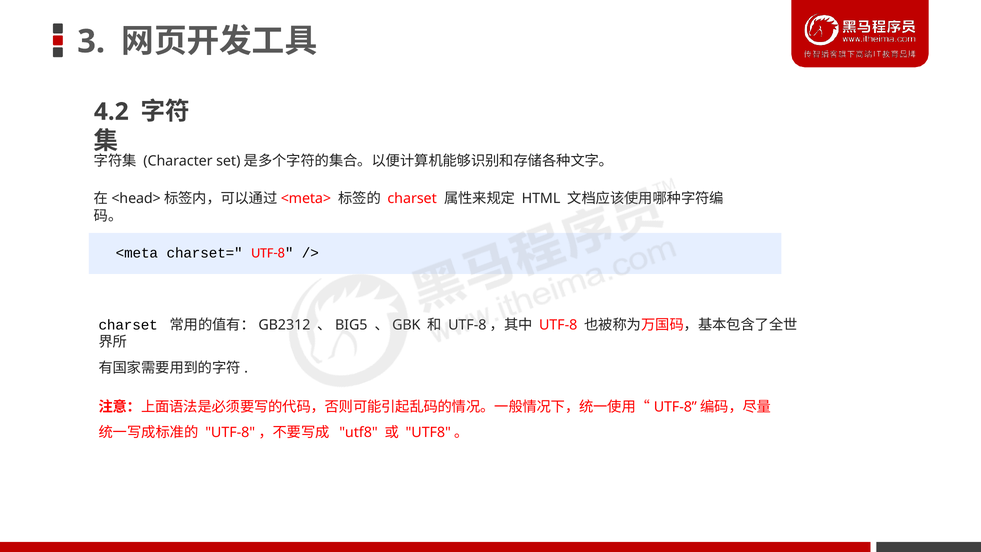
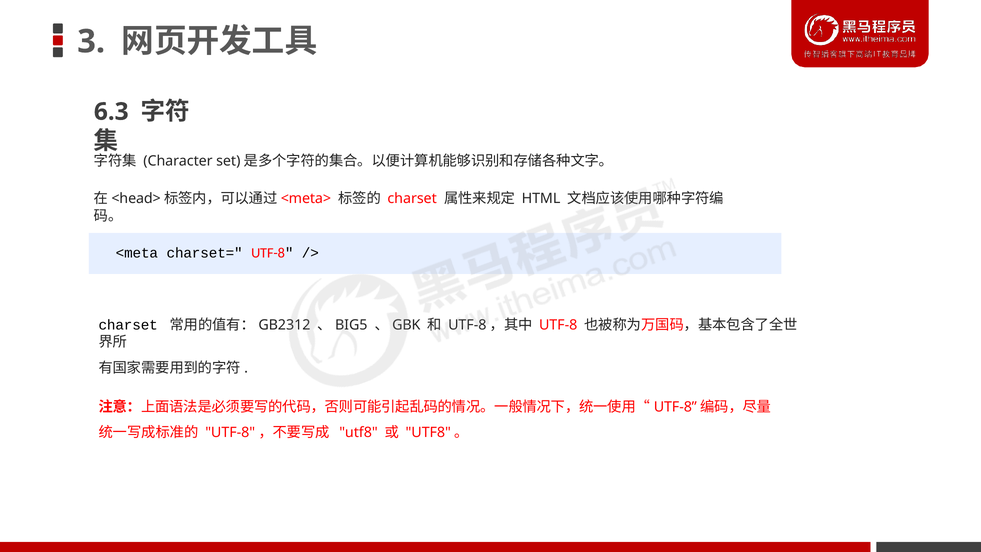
4.2: 4.2 -> 6.3 (111, 112)
